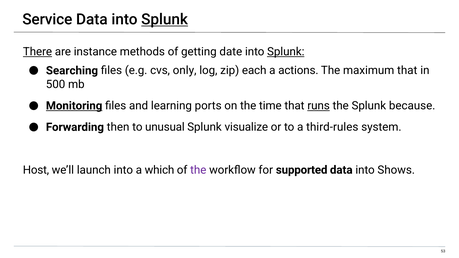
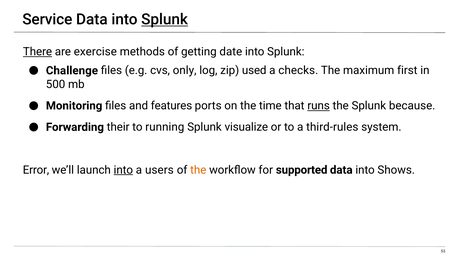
instance: instance -> exercise (95, 52)
Splunk underline: present -> none (286, 52)
Searching: Searching -> Challenge (72, 71)
each: each -> used (254, 71)
actions: actions -> checks (298, 71)
maximum that: that -> first (407, 71)
Monitoring underline: present -> none (74, 106)
learning: learning -> features (171, 106)
then: then -> their (118, 127)
unusual: unusual -> running (165, 127)
Host: Host -> Error (36, 170)
into underline: none -> present (123, 170)
which: which -> users (159, 170)
the colour: purple -> orange (198, 170)
